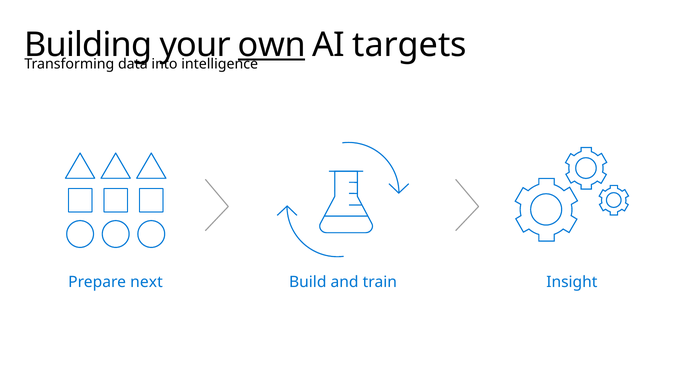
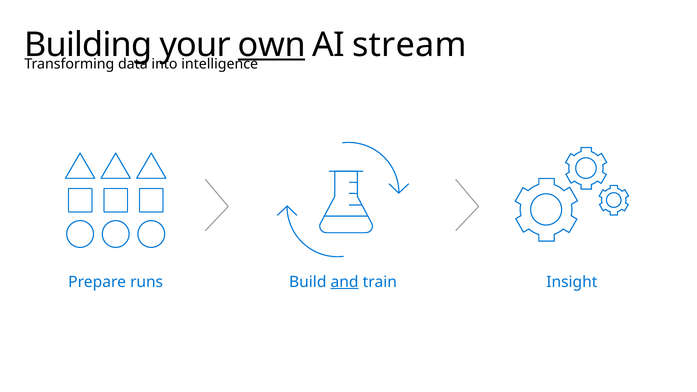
targets: targets -> stream (409, 45)
next: next -> runs (147, 282)
and underline: none -> present (345, 282)
